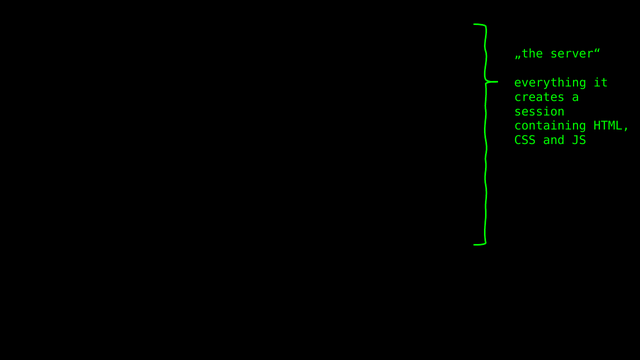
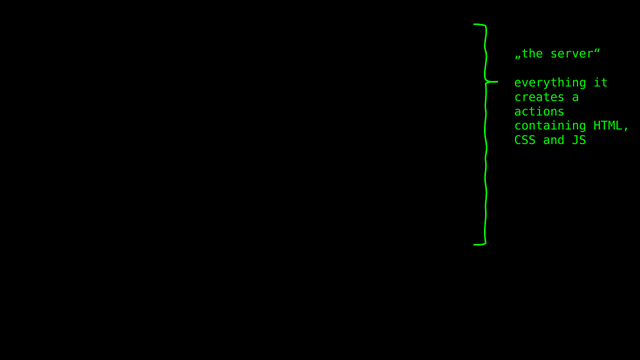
session: session -> actions (539, 112)
